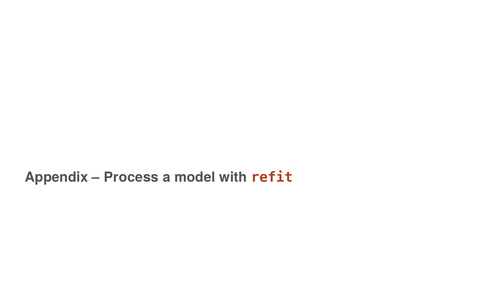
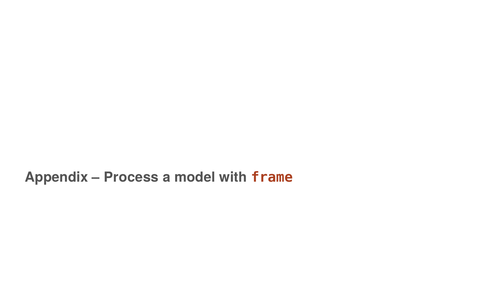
refit: refit -> frame (272, 177)
